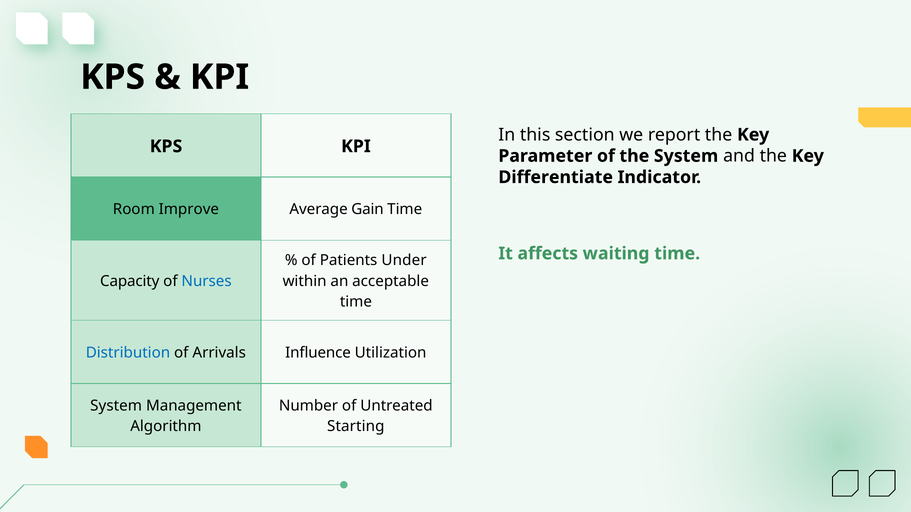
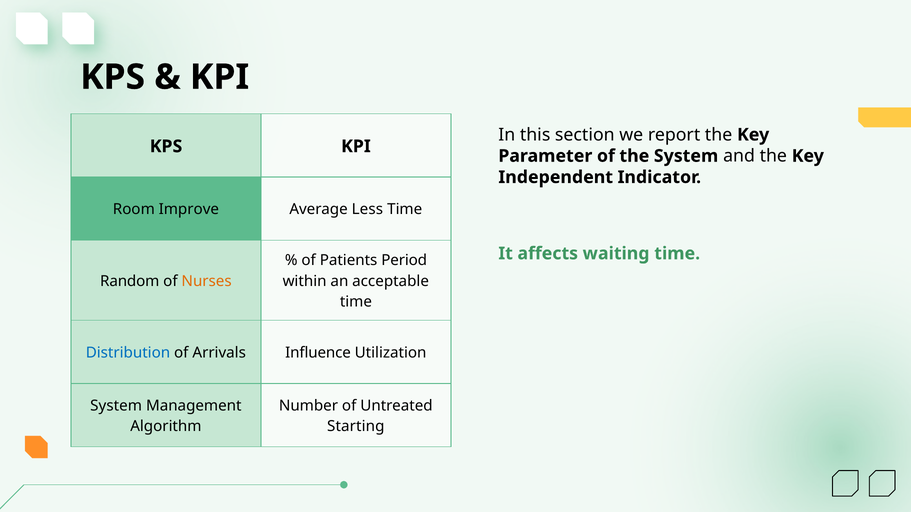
Differentiate: Differentiate -> Independent (556, 177)
Gain: Gain -> Less (367, 210)
Under: Under -> Period (404, 261)
Capacity: Capacity -> Random (130, 281)
Nurses colour: blue -> orange (207, 281)
